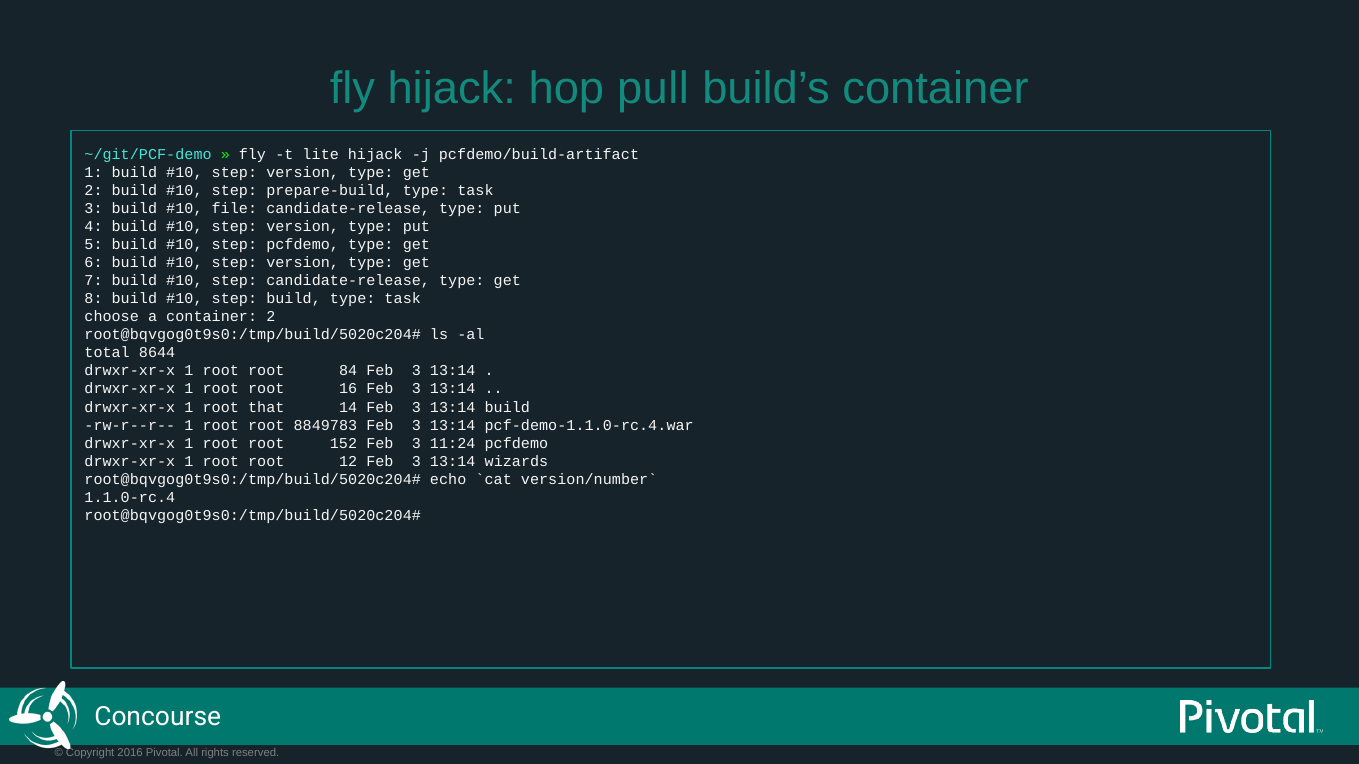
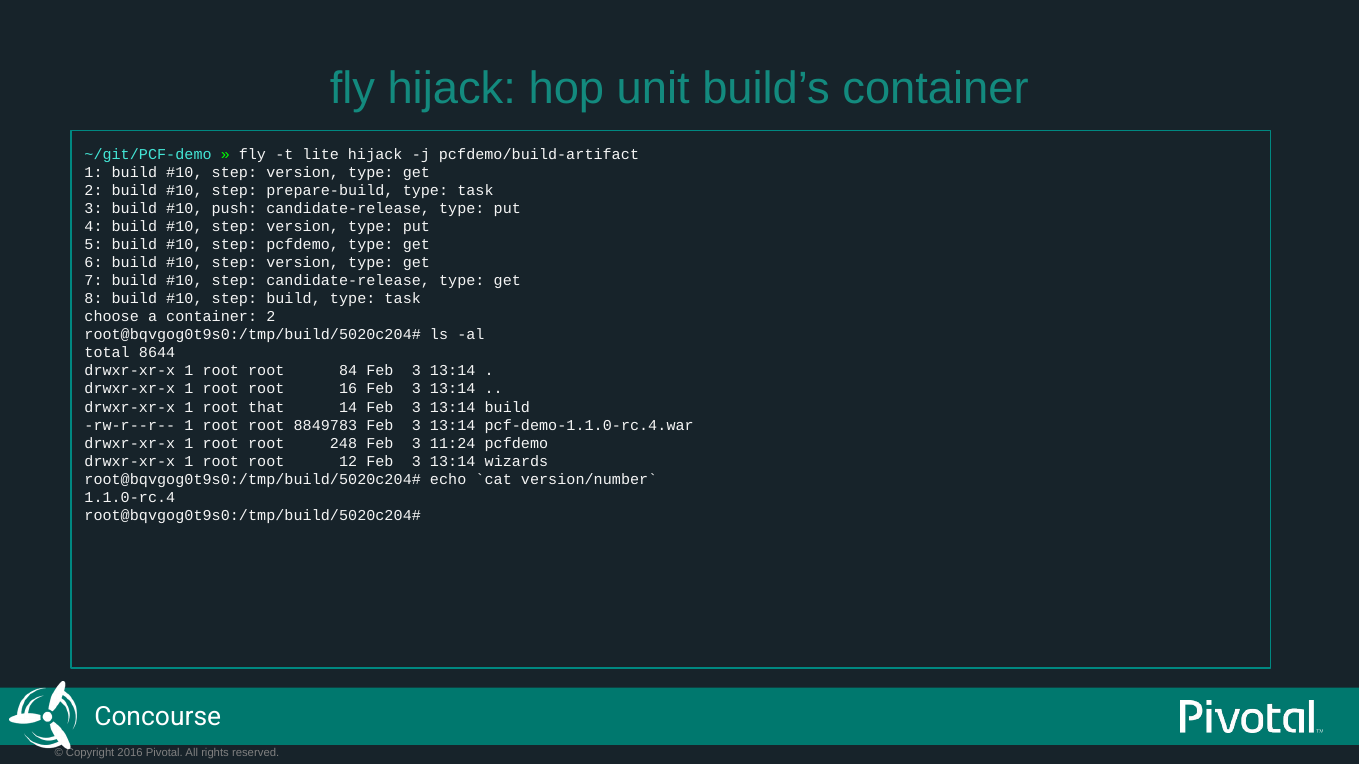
pull: pull -> unit (653, 88)
file: file -> push (234, 208)
152: 152 -> 248 (344, 443)
